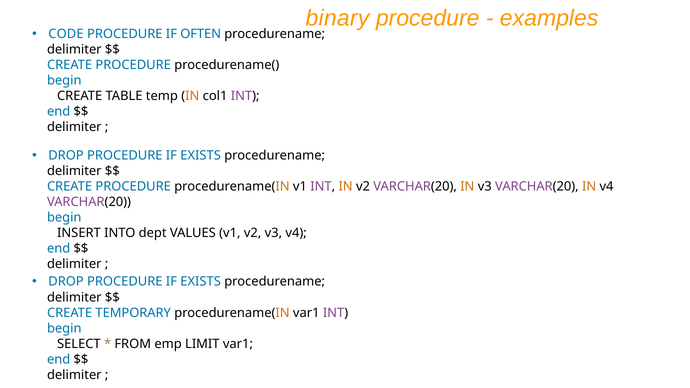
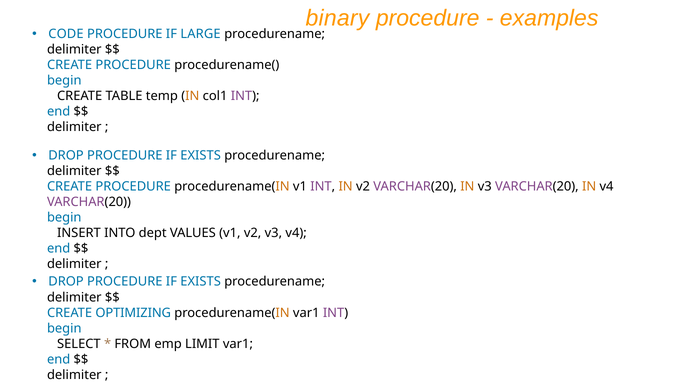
OFTEN: OFTEN -> LARGE (201, 34)
TEMPORARY: TEMPORARY -> OPTIMIZING (133, 313)
